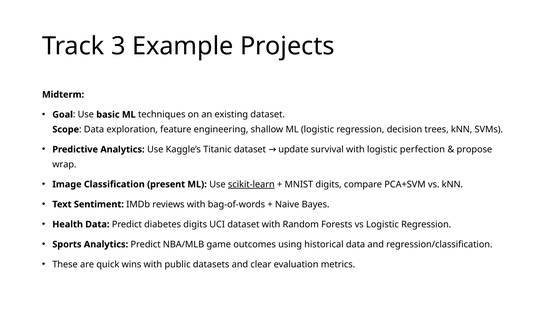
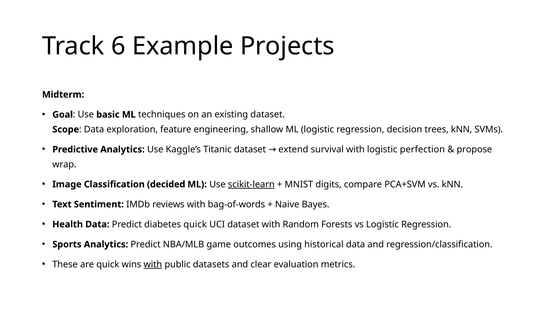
3: 3 -> 6 (118, 46)
update: update -> extend (293, 149)
present: present -> decided (166, 184)
diabetes digits: digits -> quick (195, 224)
with underline: none -> present (153, 264)
